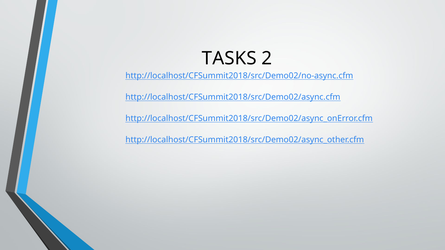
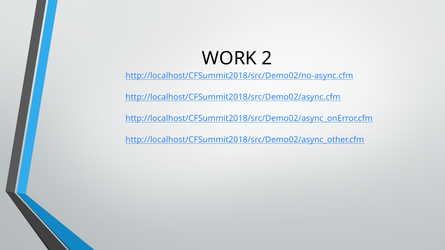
TASKS: TASKS -> WORK (229, 58)
